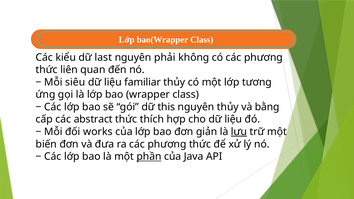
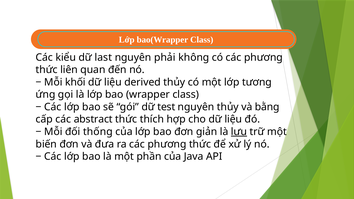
siêu: siêu -> khối (75, 82)
familiar: familiar -> derived (143, 82)
this: this -> test (166, 107)
works: works -> thống (98, 132)
phần underline: present -> none (149, 157)
